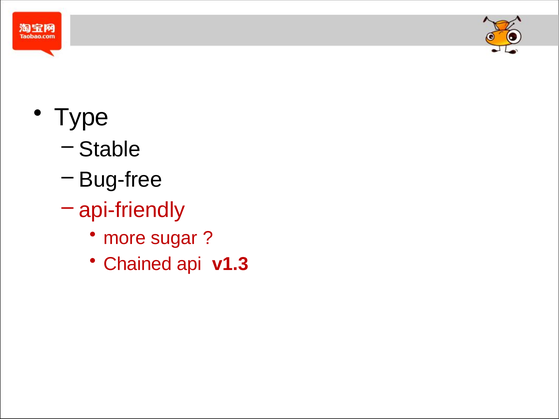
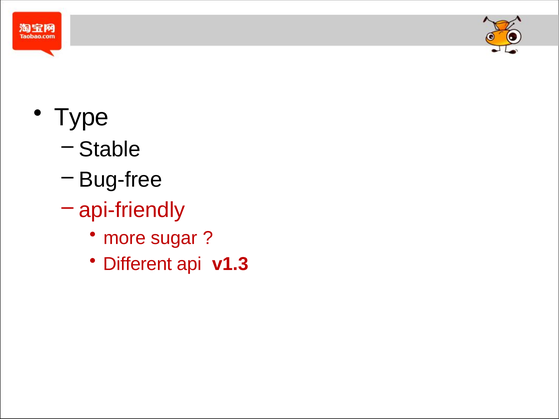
Chained: Chained -> Different (138, 264)
